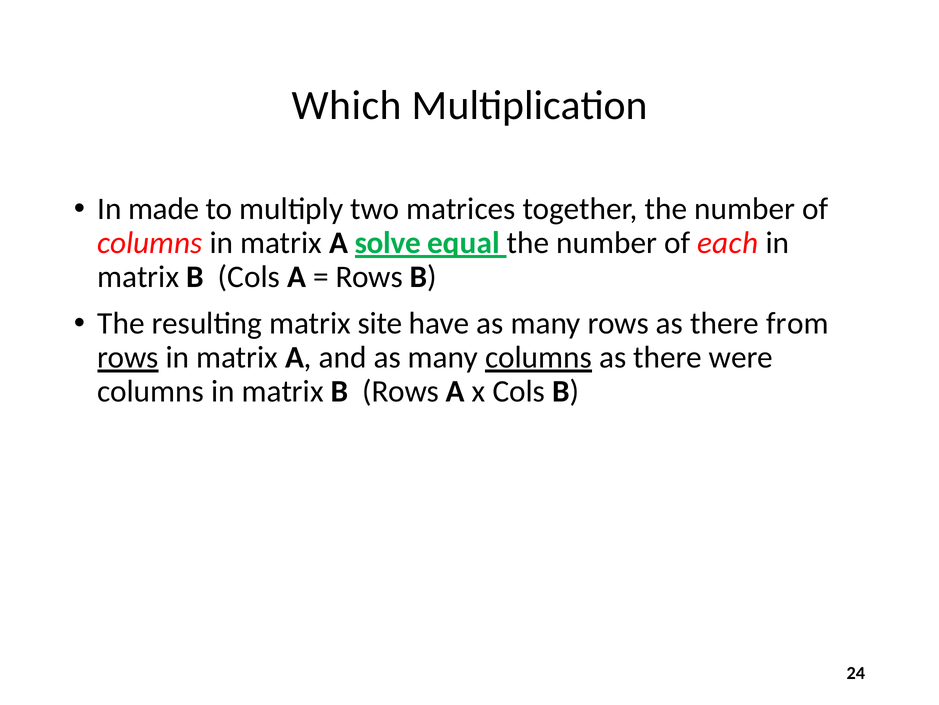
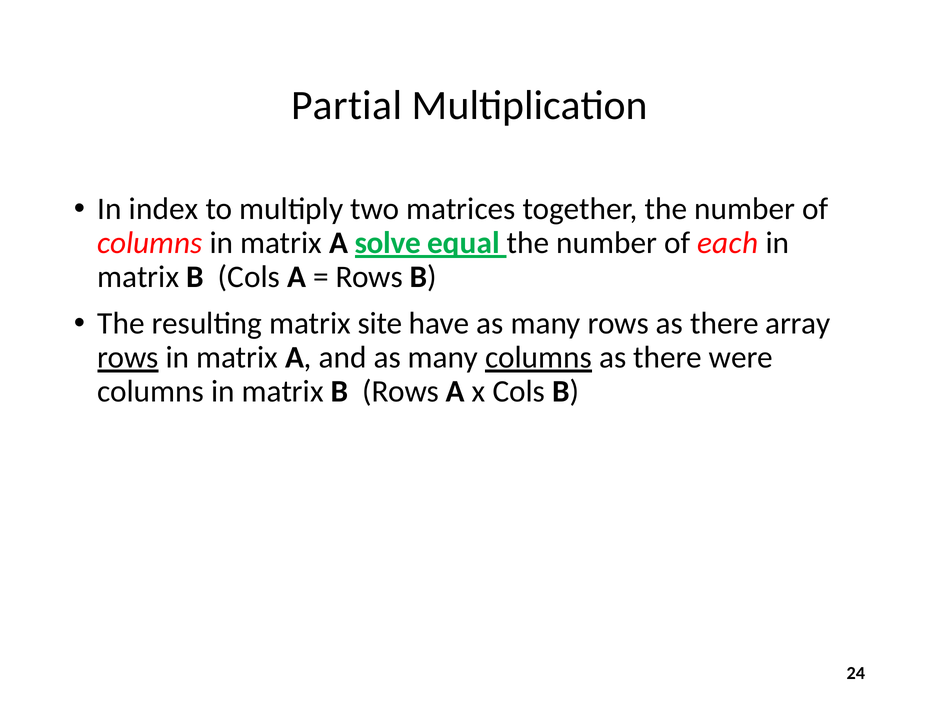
Which: Which -> Partial (347, 105)
made: made -> index (164, 209)
from: from -> array (798, 323)
